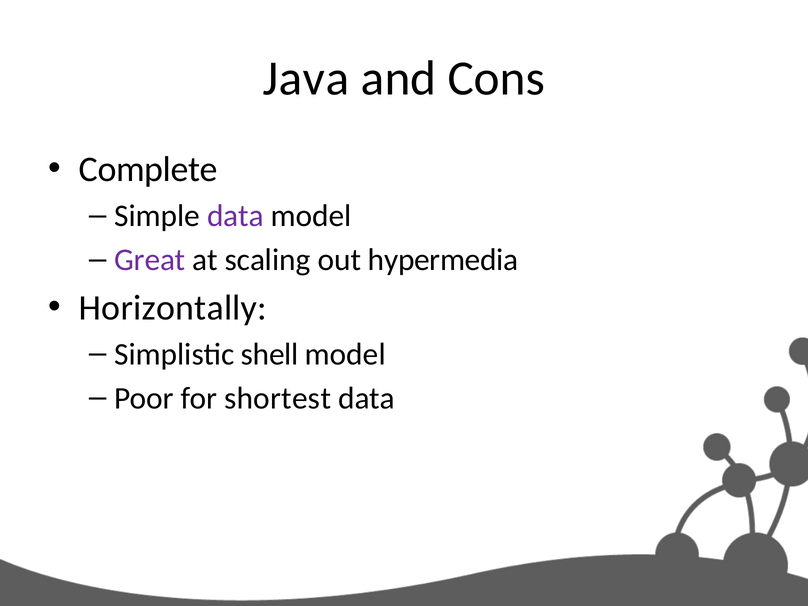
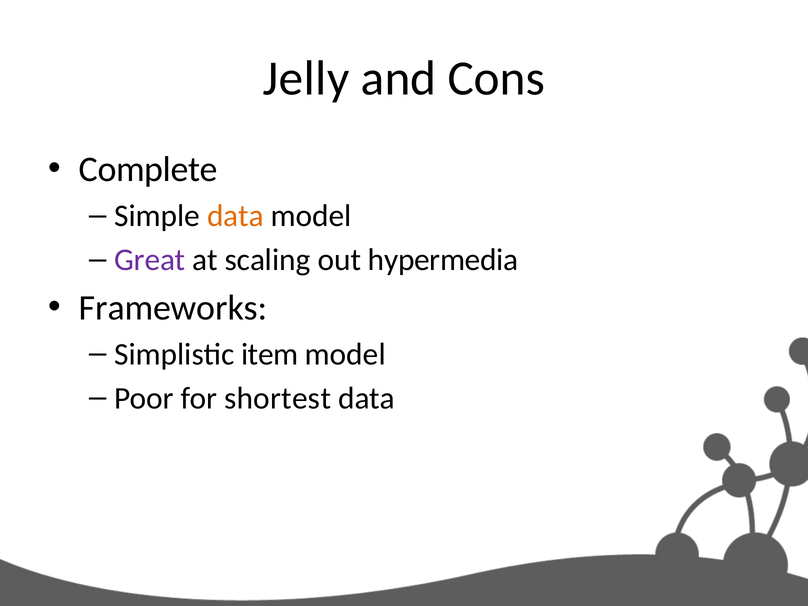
Java: Java -> Jelly (306, 78)
data colour: purple -> orange (235, 216)
Horizontally: Horizontally -> Frameworks (173, 308)
shell: shell -> item (270, 354)
